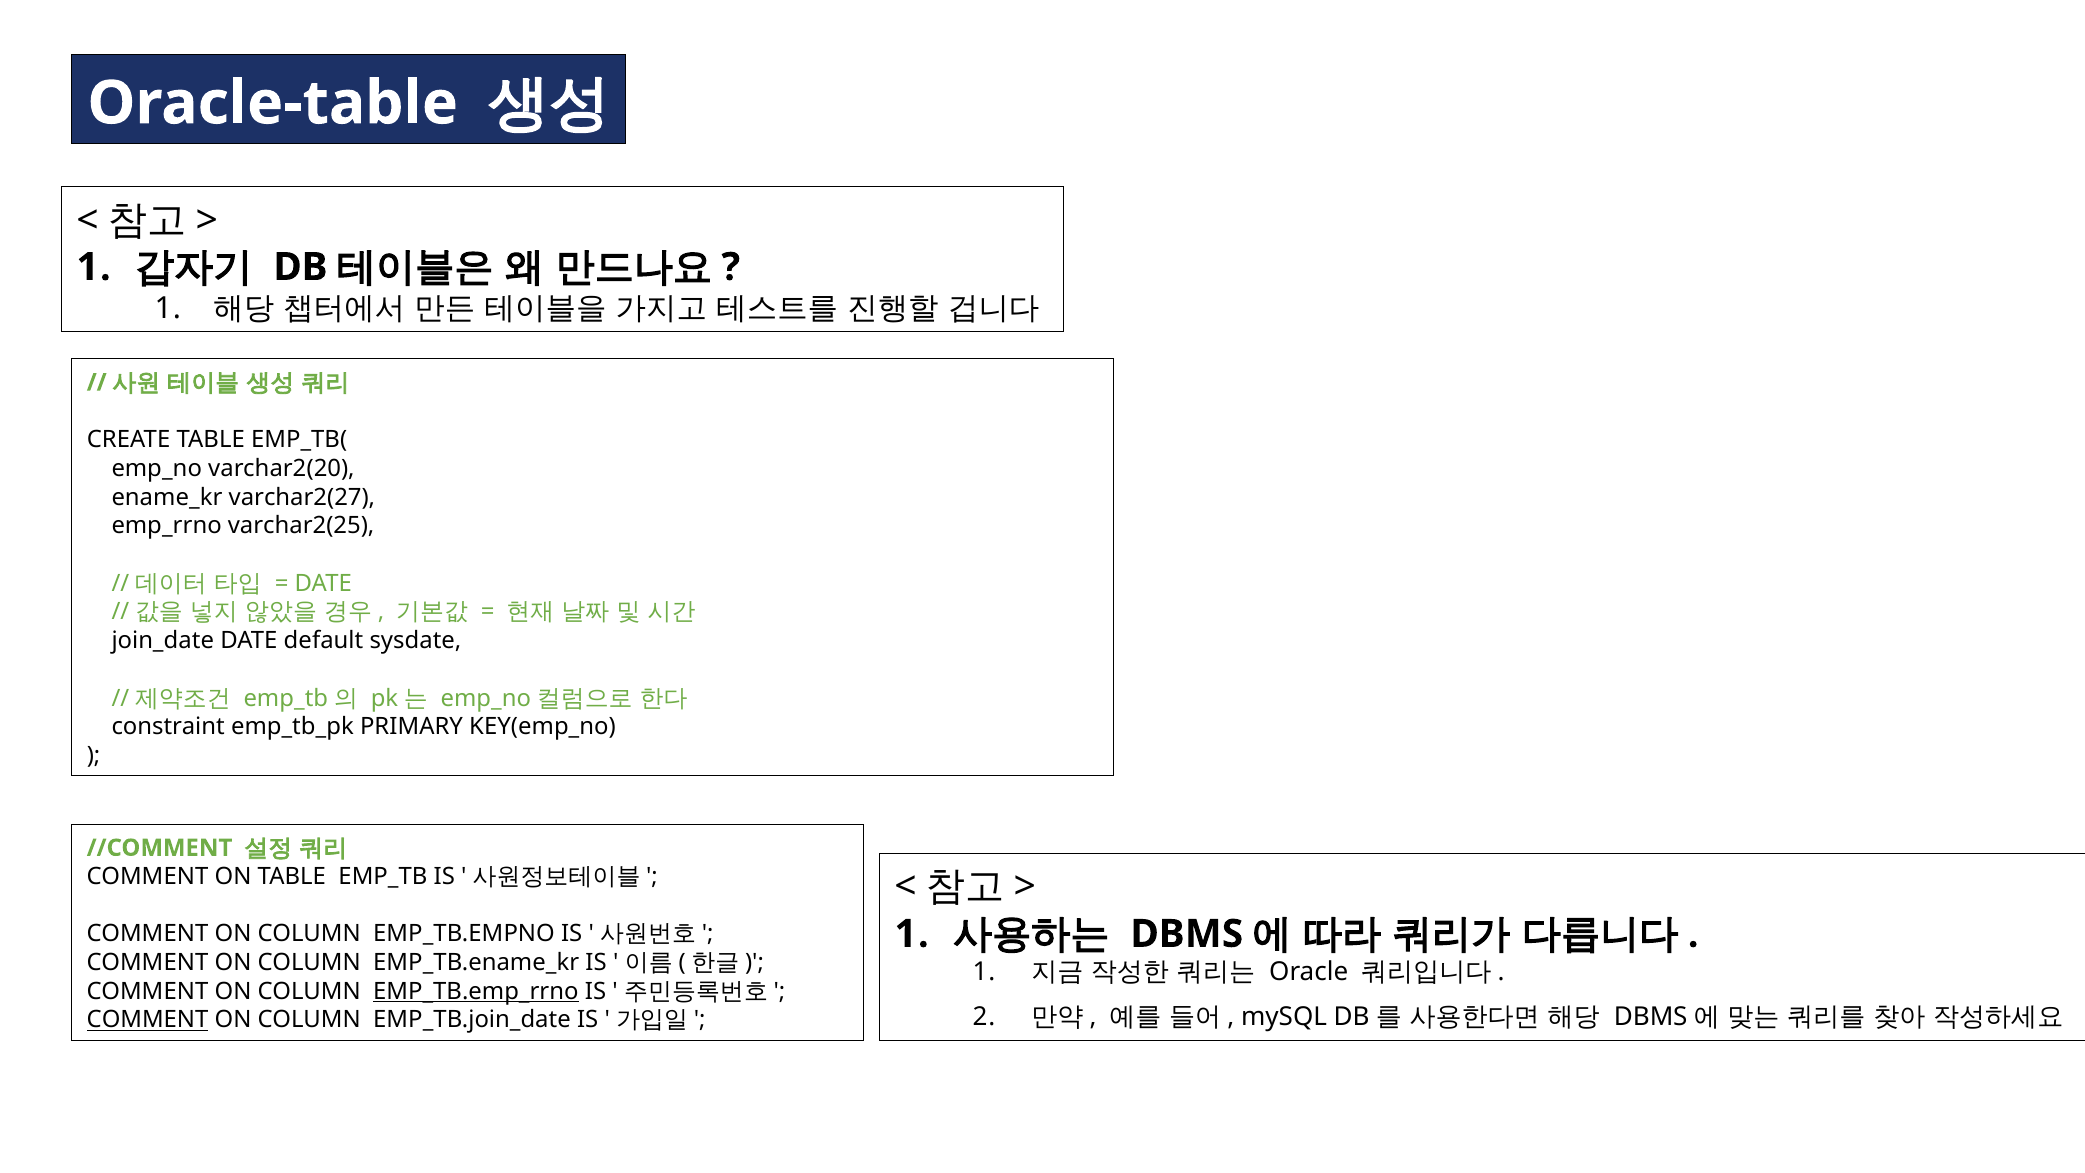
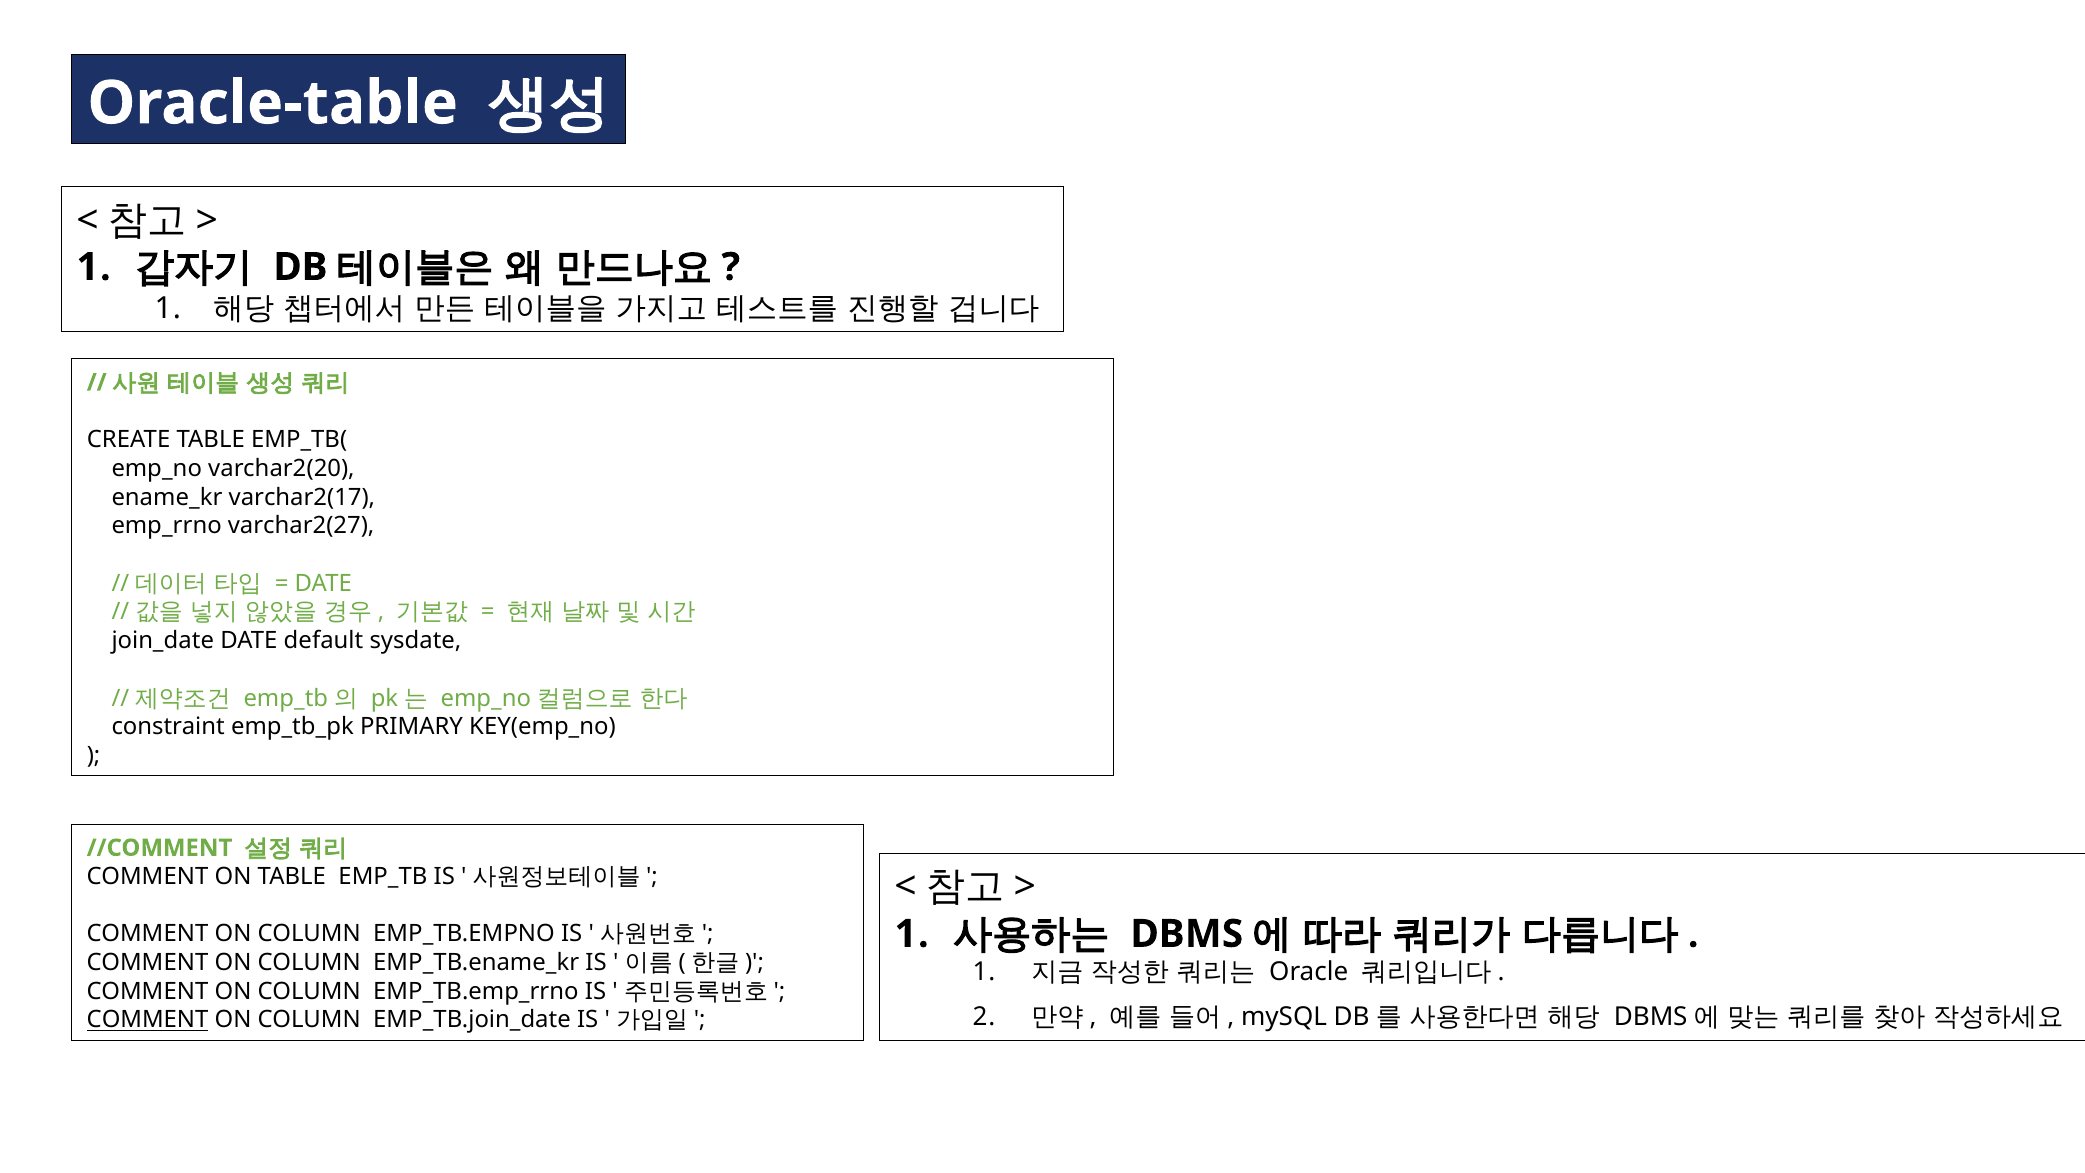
varchar2(27: varchar2(27 -> varchar2(17 (302, 497)
varchar2(25: varchar2(25 -> varchar2(27 (301, 526)
EMP_TB.emp_rrno underline: present -> none (476, 991)
